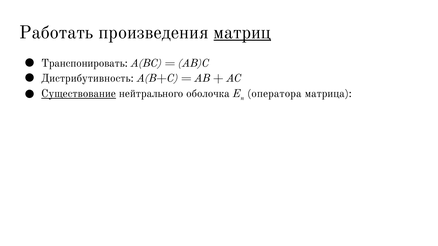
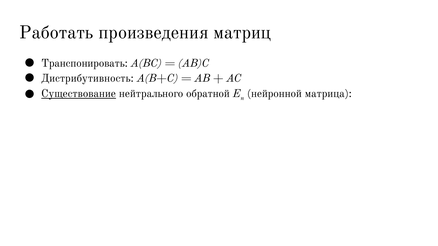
матриц underline: present -> none (242, 32)
оболочка: оболочка -> обратной (208, 94)
оператора: оператора -> нейронной (274, 94)
